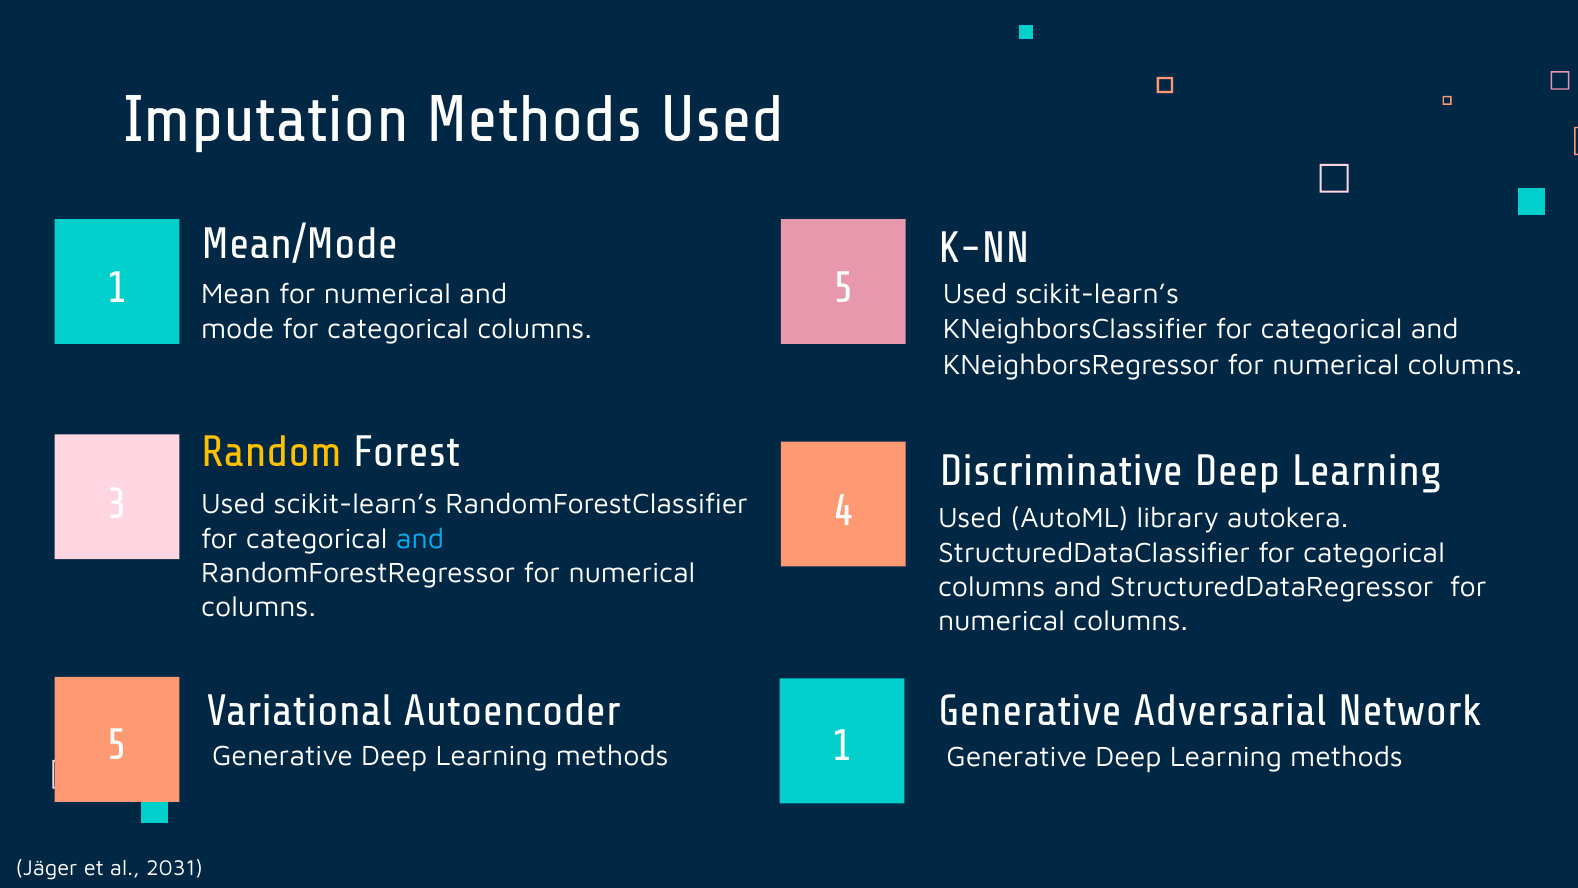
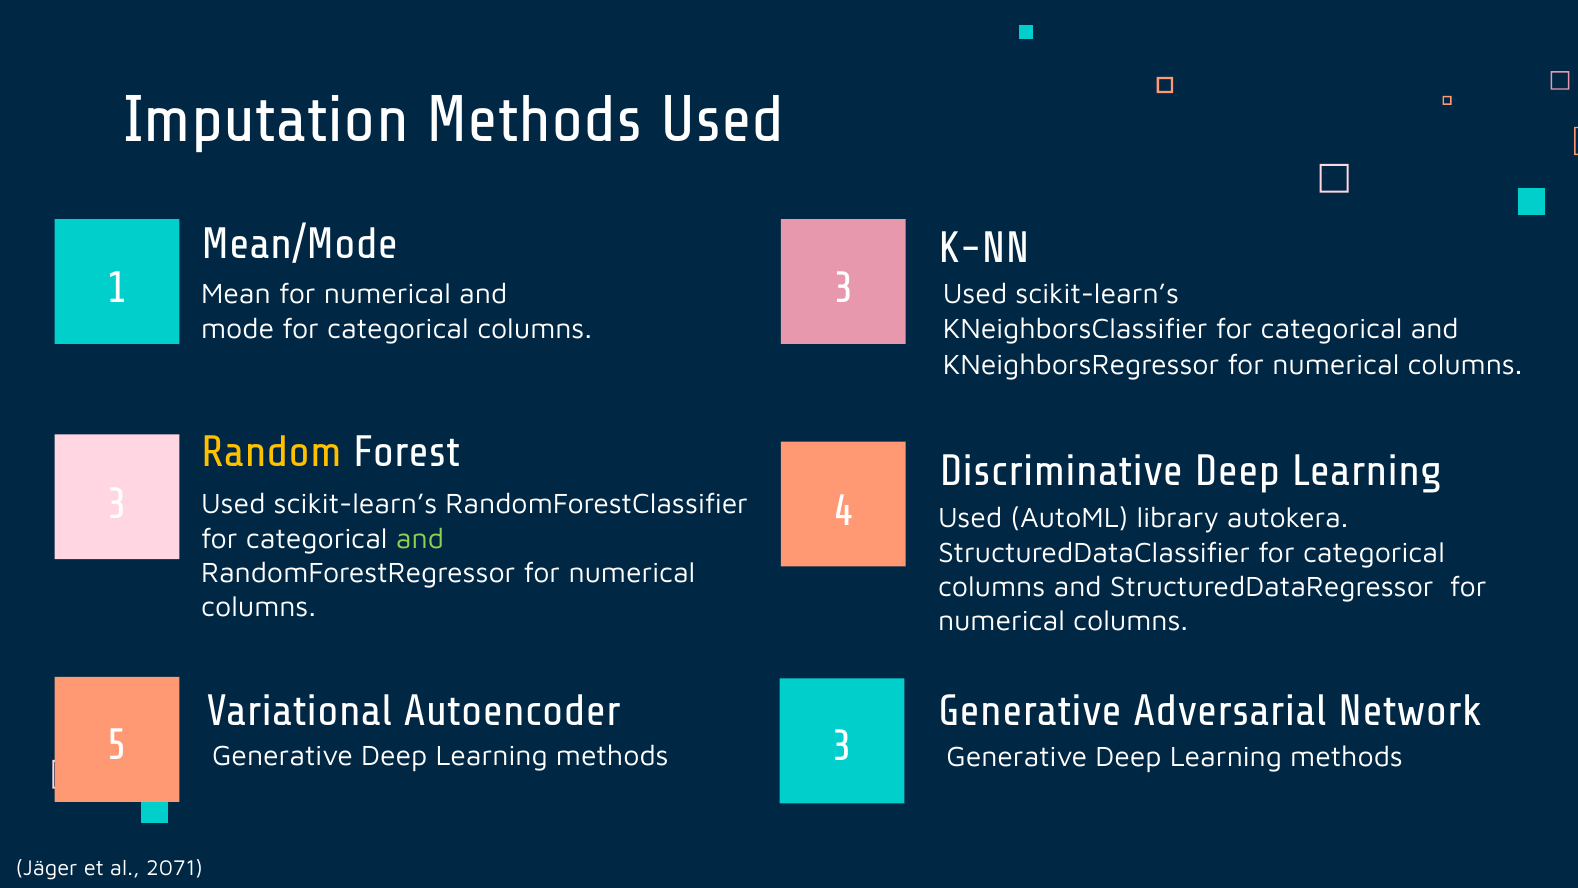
1 5: 5 -> 3 (844, 288)
and colour: light blue -> light green (420, 539)
methods 1: 1 -> 3 (842, 746)
2031: 2031 -> 2071 (174, 868)
